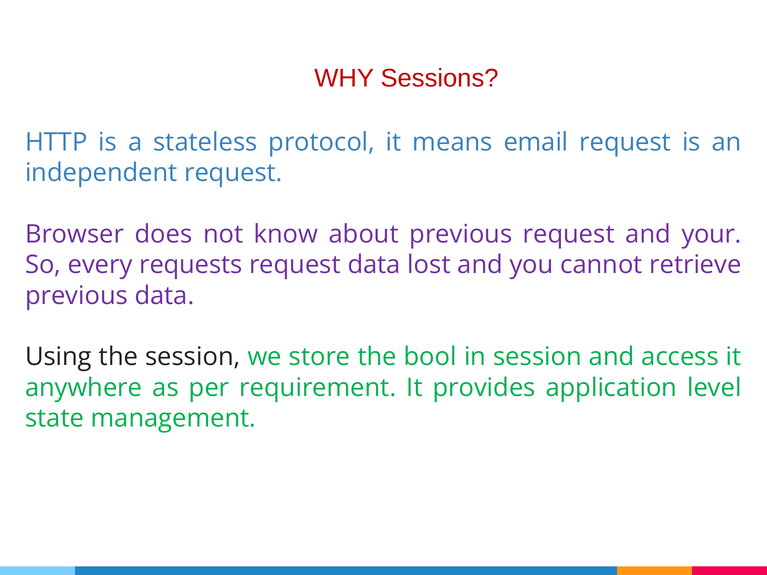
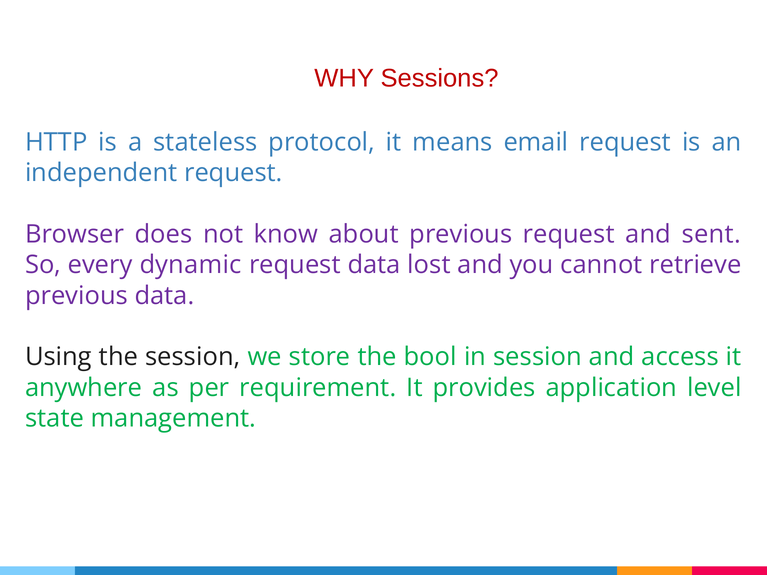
your: your -> sent (711, 234)
requests: requests -> dynamic (191, 265)
